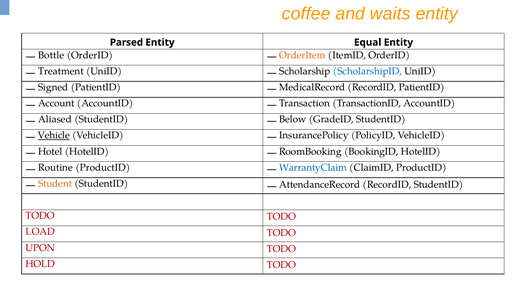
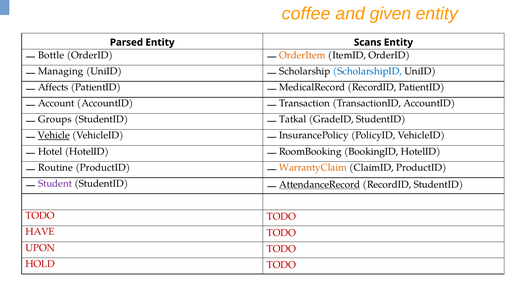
waits: waits -> given (390, 14)
Equal: Equal -> Scans (368, 42)
Treatment: Treatment -> Managing (61, 71)
Signed: Signed -> Affects (53, 87)
Aliased: Aliased -> Groups (55, 119)
Below: Below -> Tatkal (293, 119)
WarrantyClaim colour: blue -> orange (313, 167)
Student colour: orange -> purple (55, 184)
AttendanceRecord underline: none -> present (320, 185)
LOAD: LOAD -> HAVE (40, 232)
